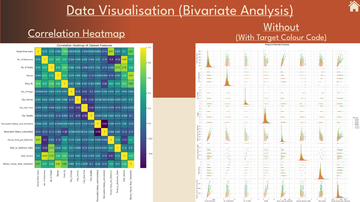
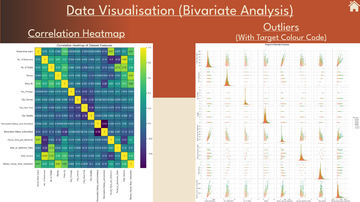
Without: Without -> Outliers (281, 27)
